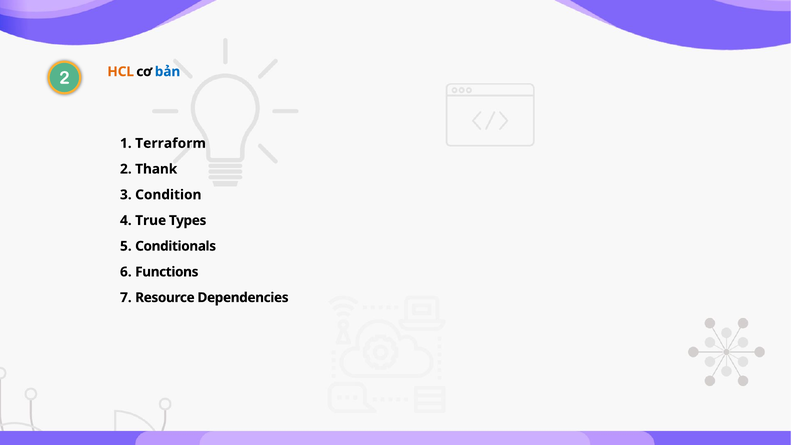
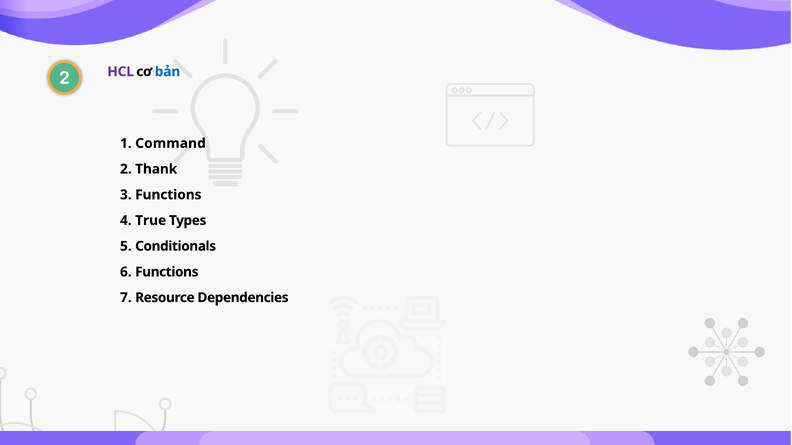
HCL colour: orange -> purple (121, 72)
Terraform: Terraform -> Command (171, 143)
Condition: Condition -> Functions (168, 195)
